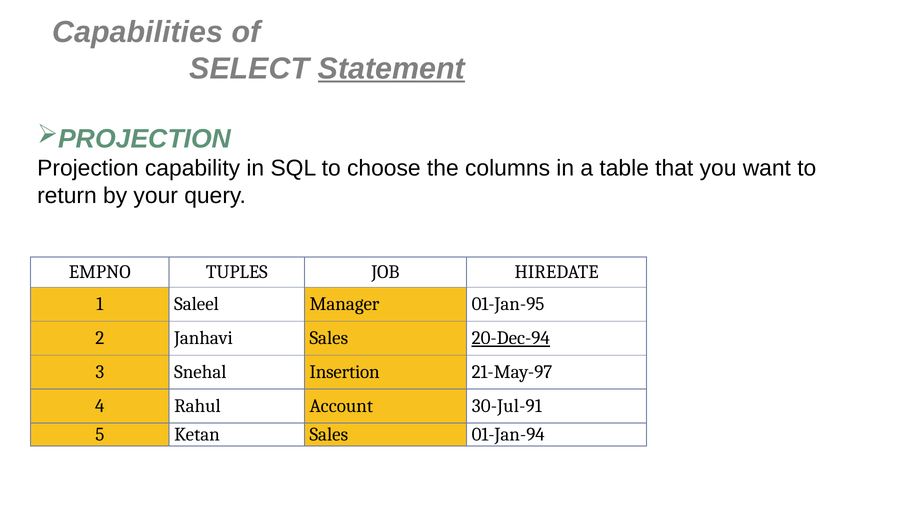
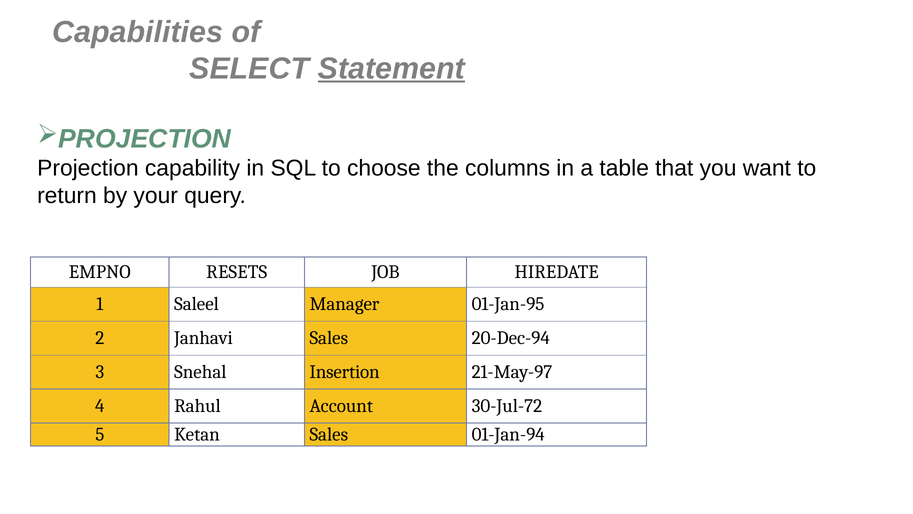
TUPLES: TUPLES -> RESETS (237, 272)
20-Dec-94 underline: present -> none (511, 338)
30-Jul-91: 30-Jul-91 -> 30-Jul-72 (507, 406)
